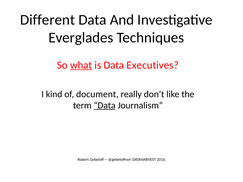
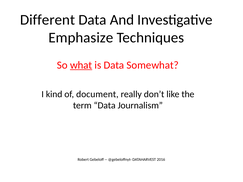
Everglades: Everglades -> Emphasize (81, 38)
Executives: Executives -> Somewhat (153, 65)
Data underline: present -> none (105, 106)
